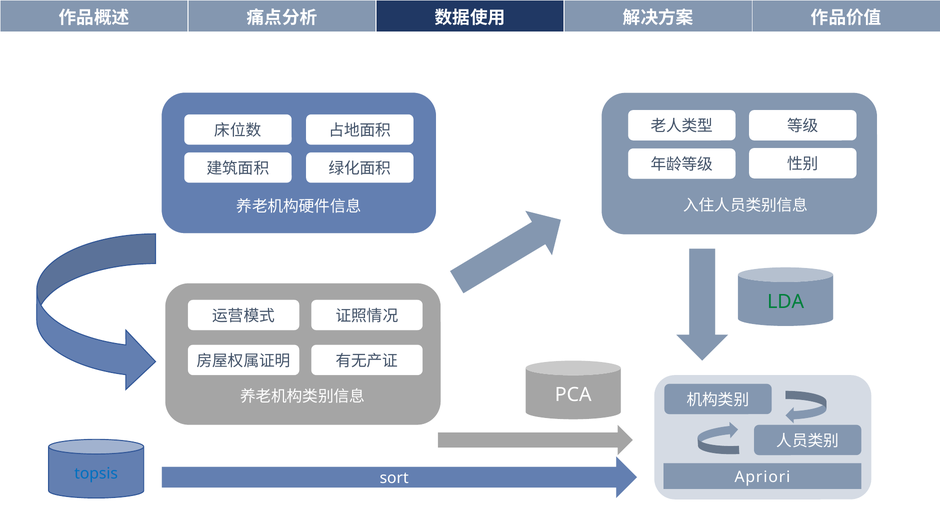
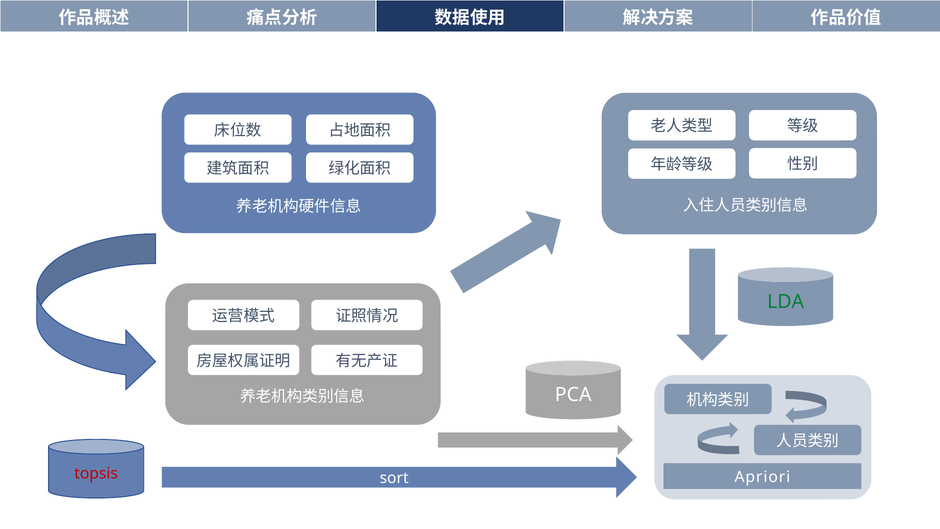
topsis colour: blue -> red (96, 473)
